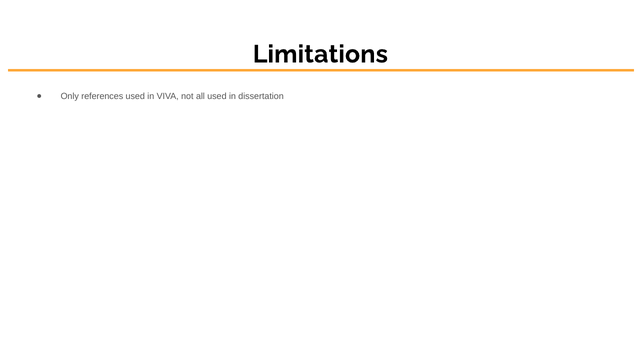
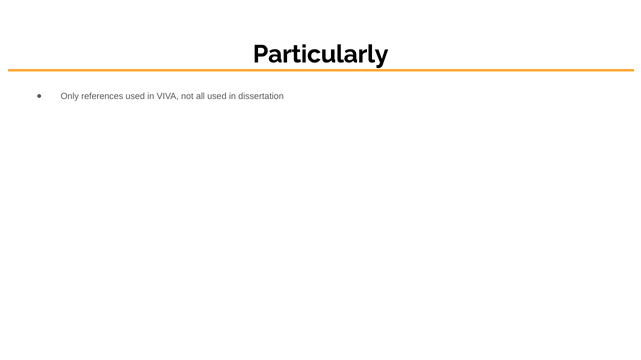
Limitations: Limitations -> Particularly (321, 54)
